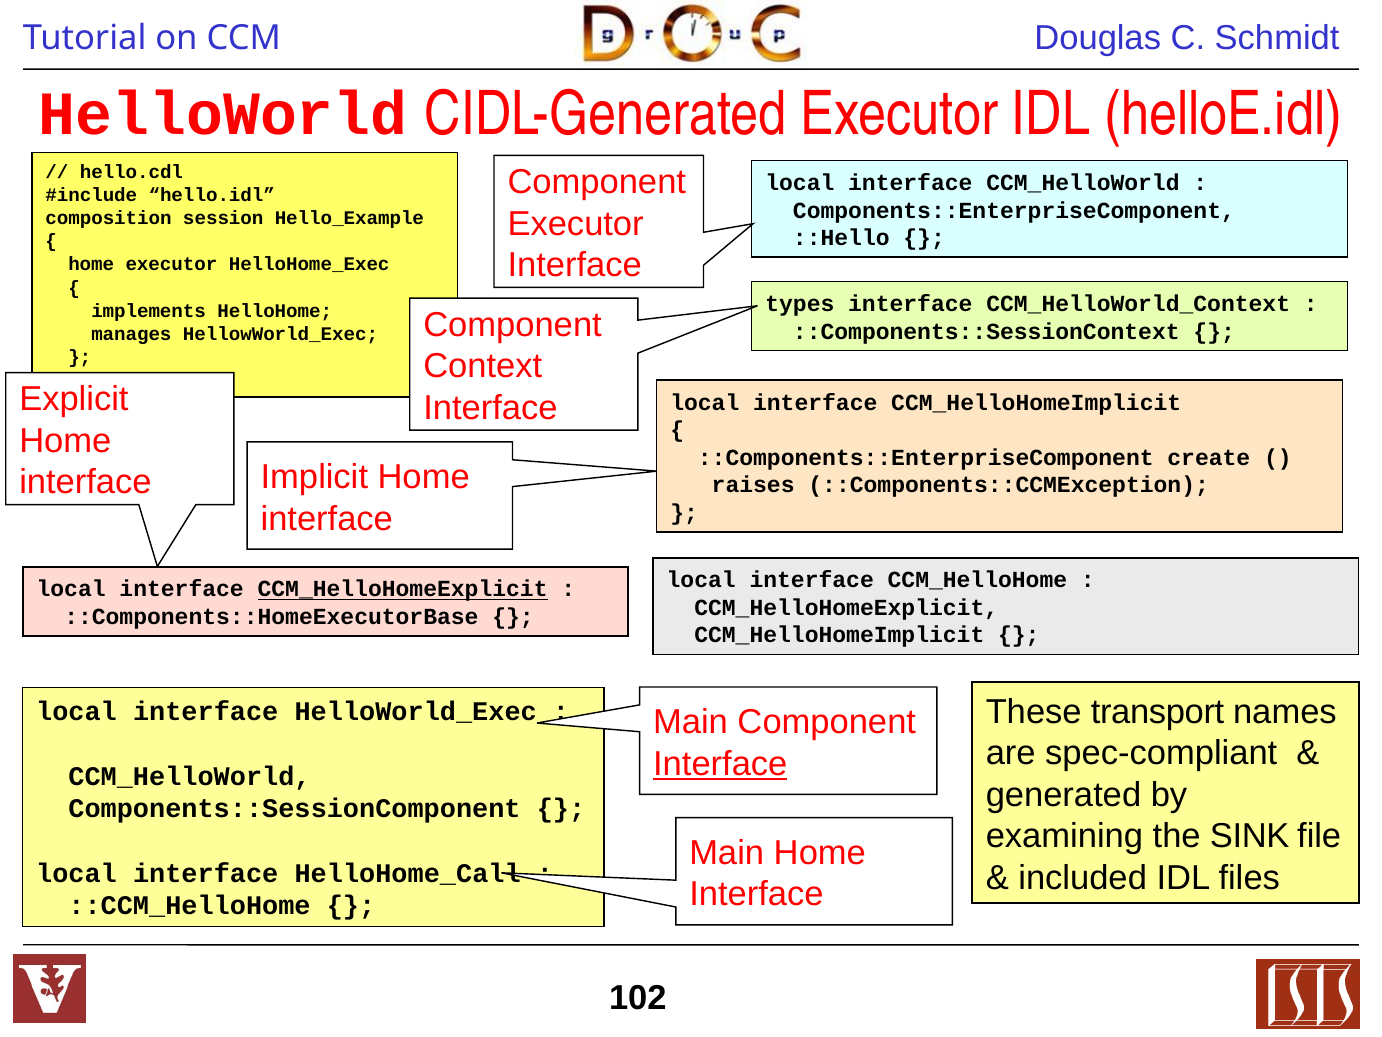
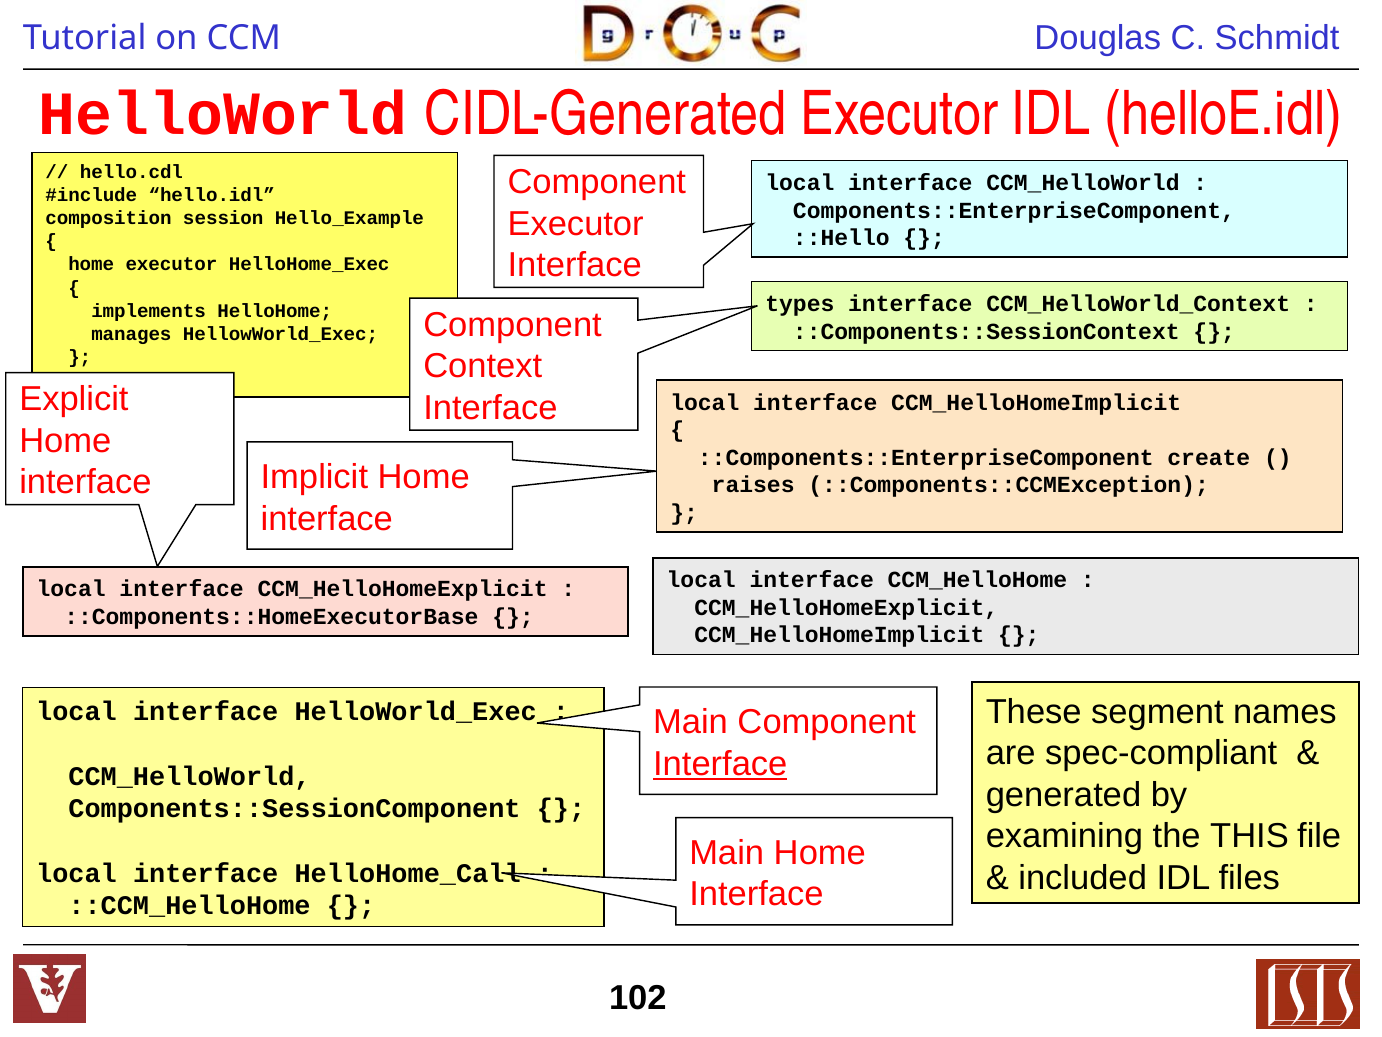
CCM_HelloHomeExplicit underline: present -> none (403, 589)
transport: transport -> segment (1157, 712)
SINK: SINK -> THIS (1249, 836)
